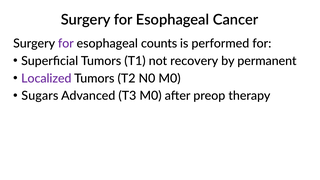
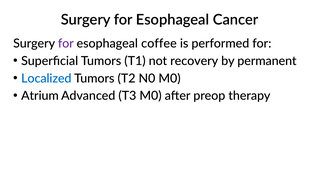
counts: counts -> coffee (159, 44)
Localized colour: purple -> blue (46, 78)
Sugars: Sugars -> Atrium (40, 96)
